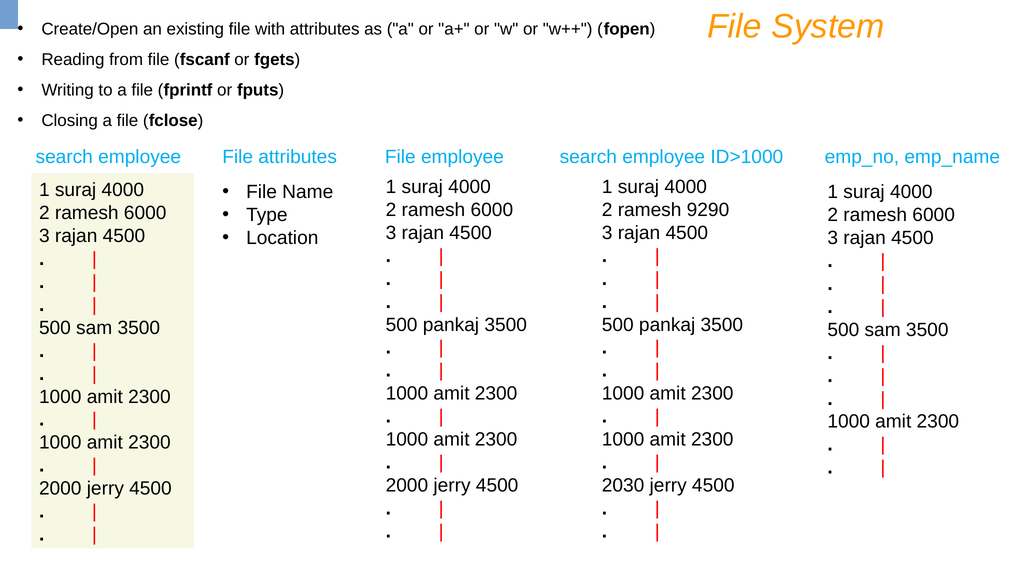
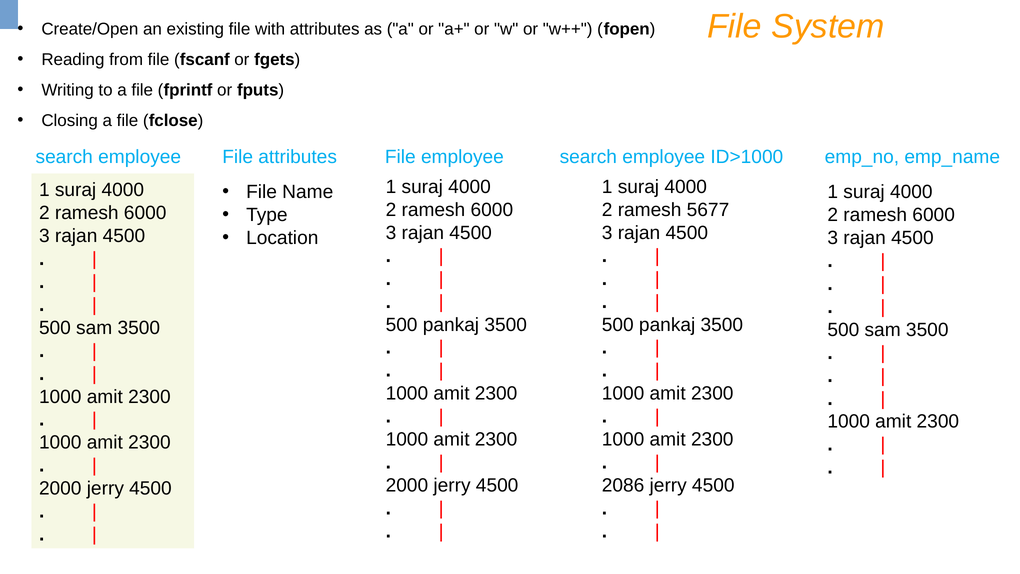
9290: 9290 -> 5677 (708, 210)
2030: 2030 -> 2086 (623, 485)
